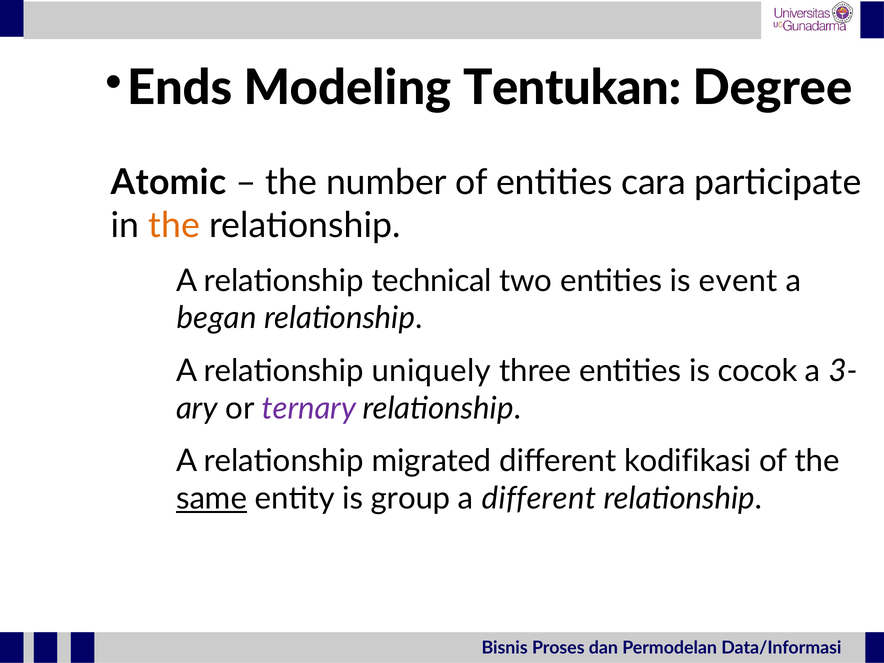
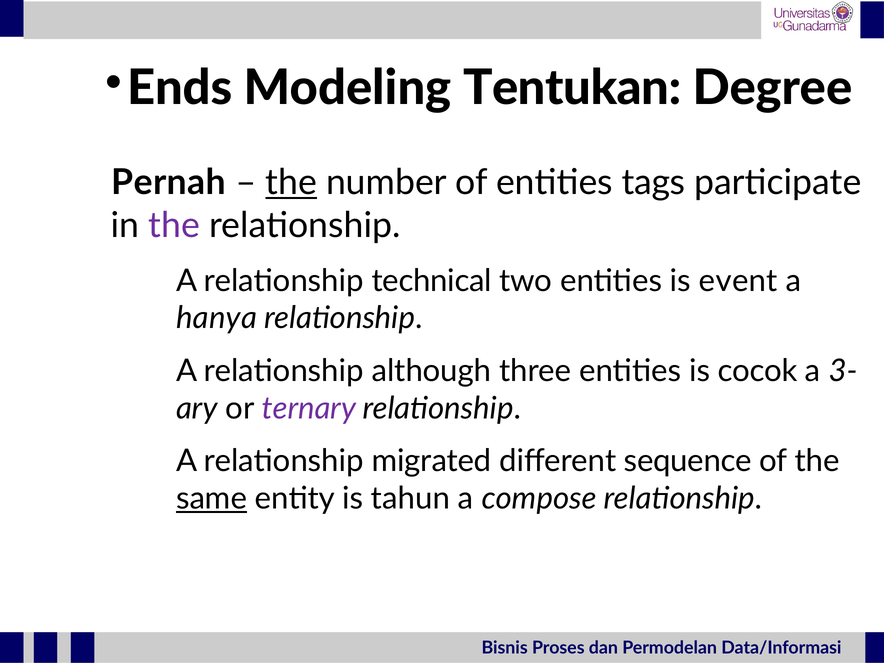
Atomic: Atomic -> Pernah (169, 183)
the underline: none -> present (291, 183)
cara: cara -> tags (654, 183)
the colour: orange -> purple (174, 226)
began: began -> hanya (217, 318)
uniquely: uniquely -> although (432, 371)
kodifikasi: kodifikasi -> sequence (688, 461)
group: group -> tahun (410, 499)
a different: different -> compose (539, 499)
